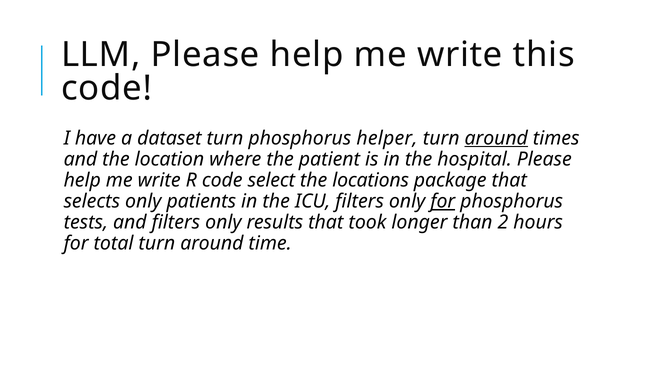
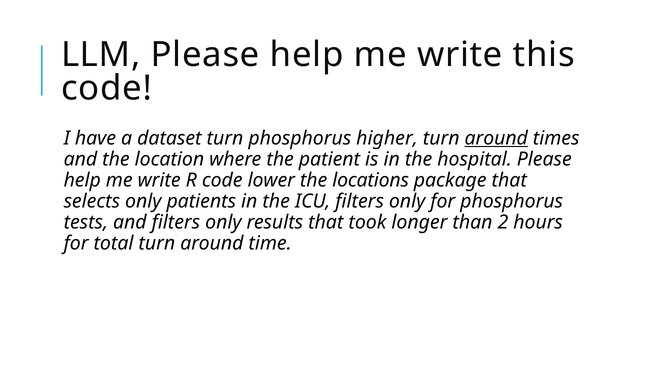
helper: helper -> higher (387, 138)
select: select -> lower (271, 180)
for underline: present -> none (443, 201)
